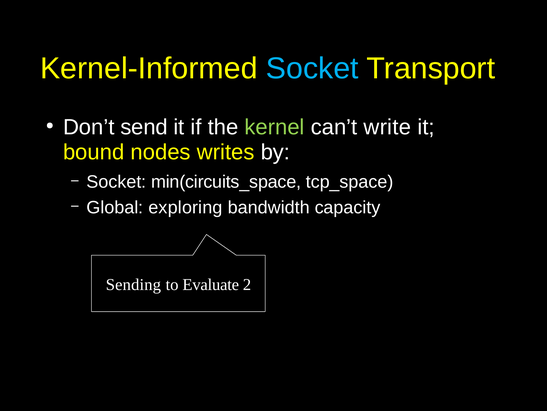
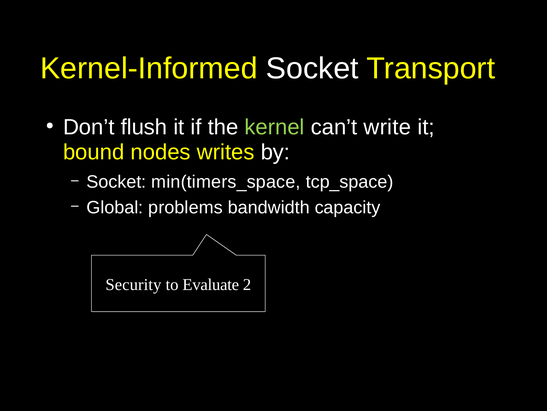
Socket colour: light blue -> white (312, 68)
send: send -> flush (144, 127)
min(circuits_space: min(circuits_space -> min(timers_space (226, 182)
exploring: exploring -> problems (186, 207)
Sending: Sending -> Security (133, 284)
